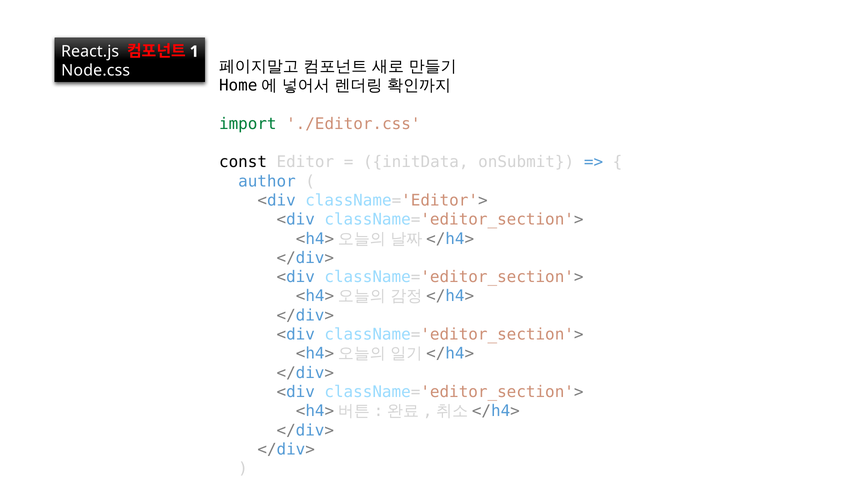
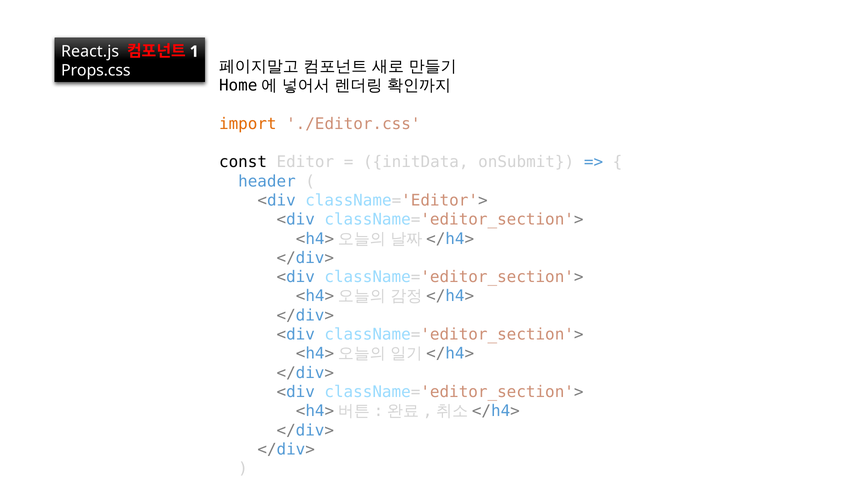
Node.css: Node.css -> Props.css (96, 71)
import colour: green -> orange (248, 124)
author: author -> header (267, 181)
